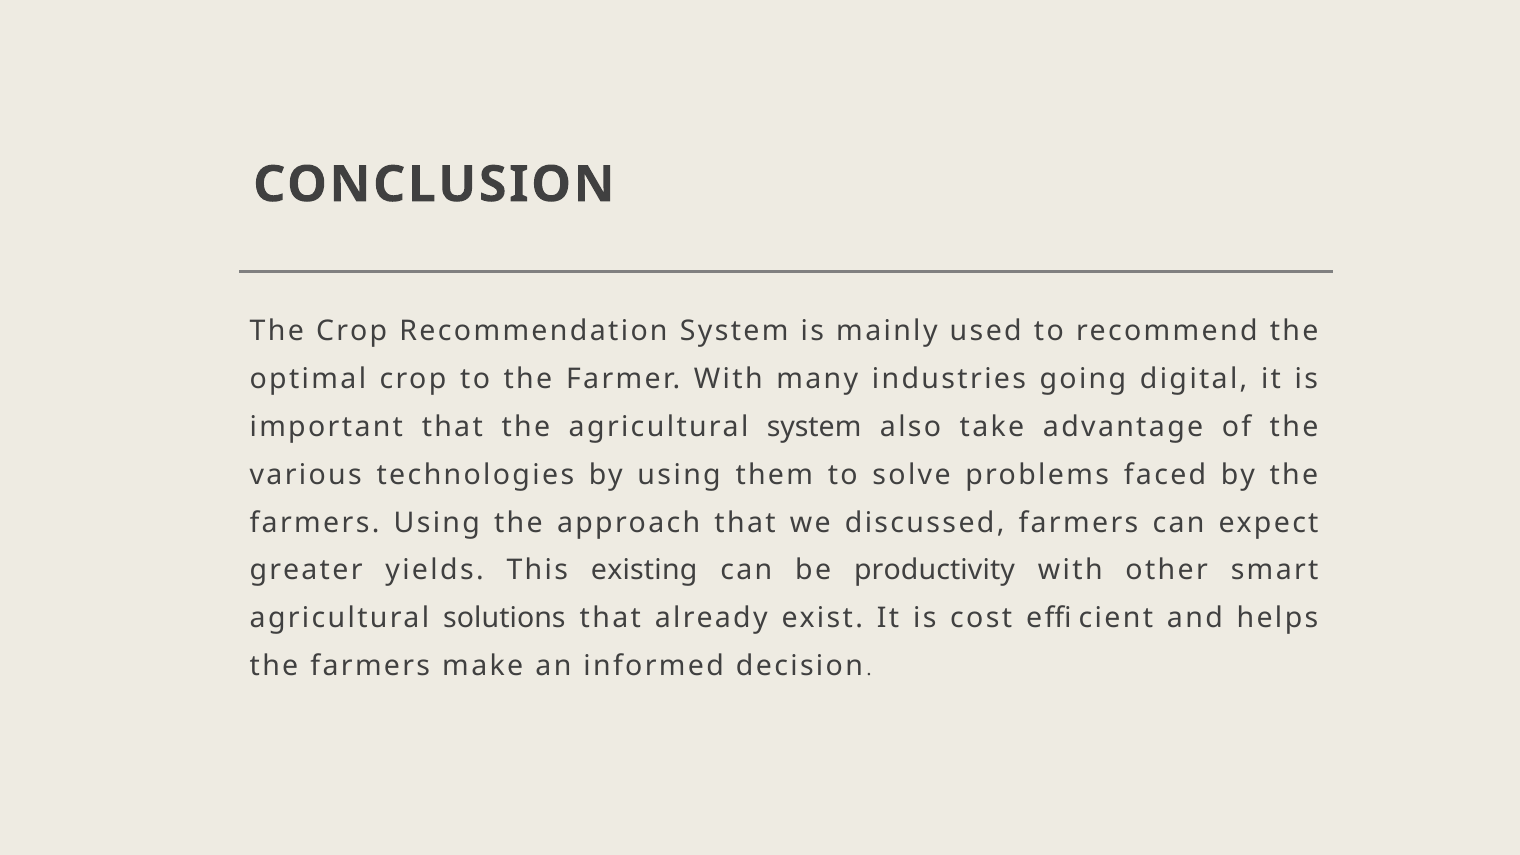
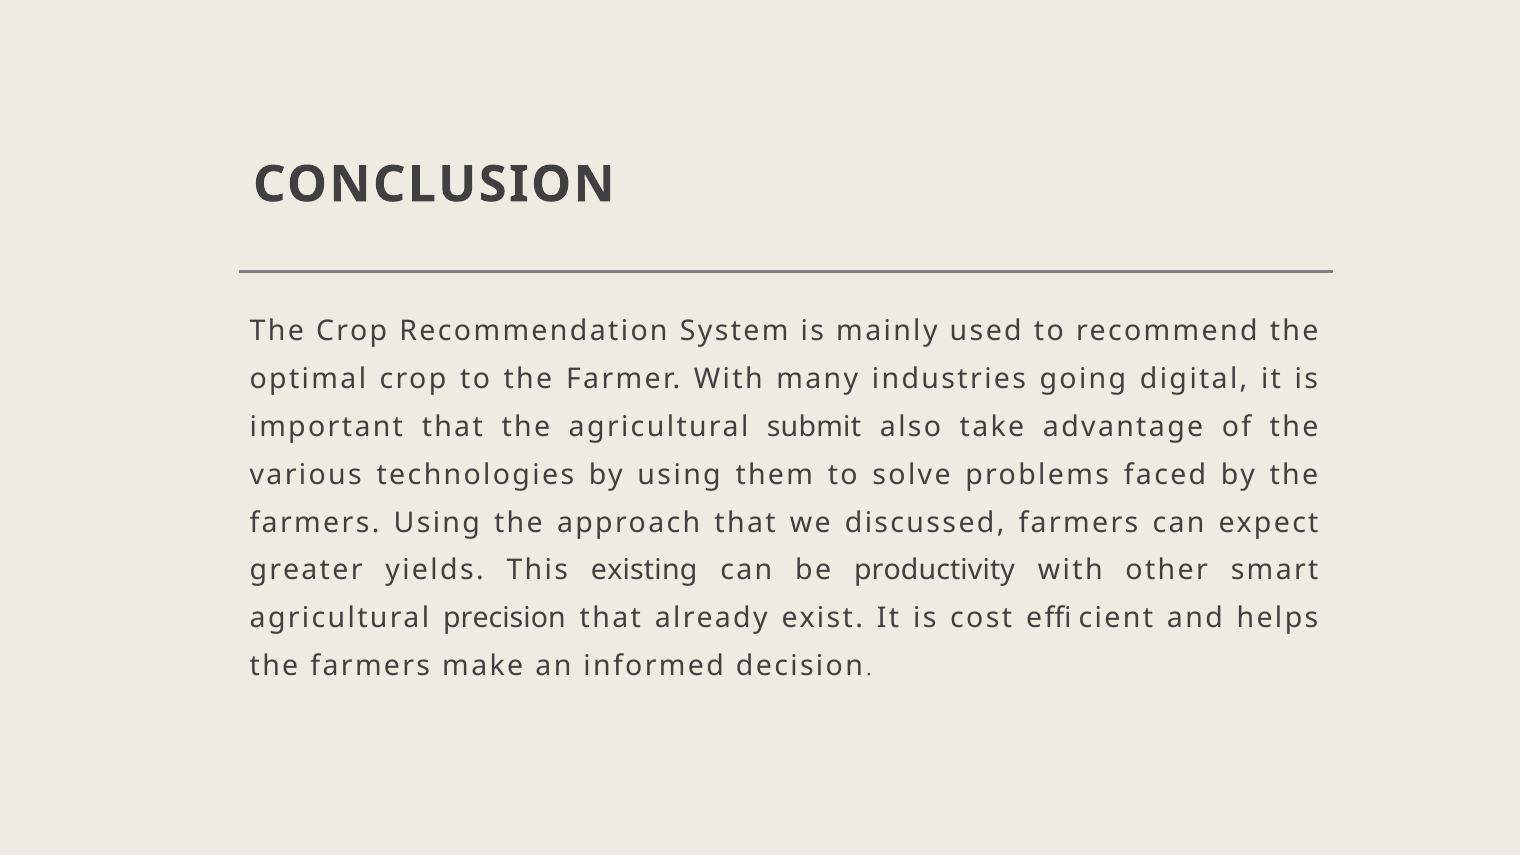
agricultural system: system -> submit (814, 427)
solutions: solutions -> precision (504, 618)
